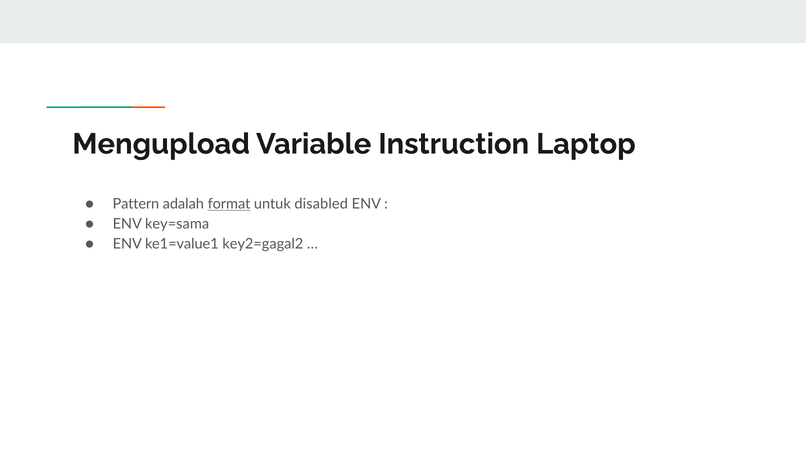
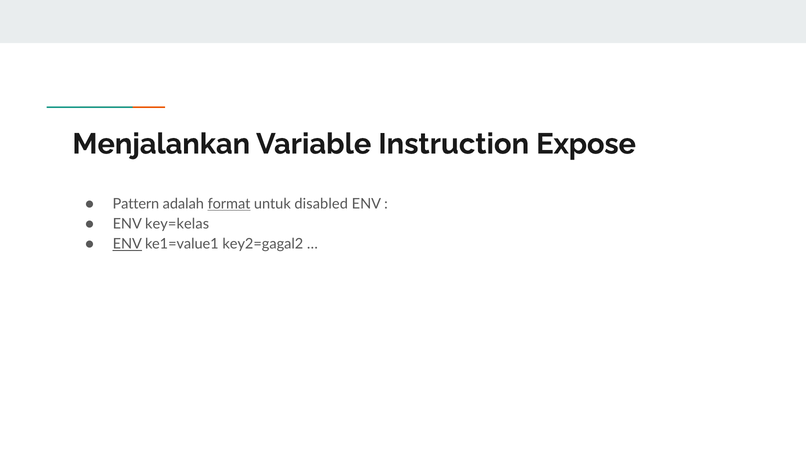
Mengupload: Mengupload -> Menjalankan (161, 144)
Laptop: Laptop -> Expose (586, 144)
key=sama: key=sama -> key=kelas (177, 224)
ENV underline: none -> present (127, 244)
